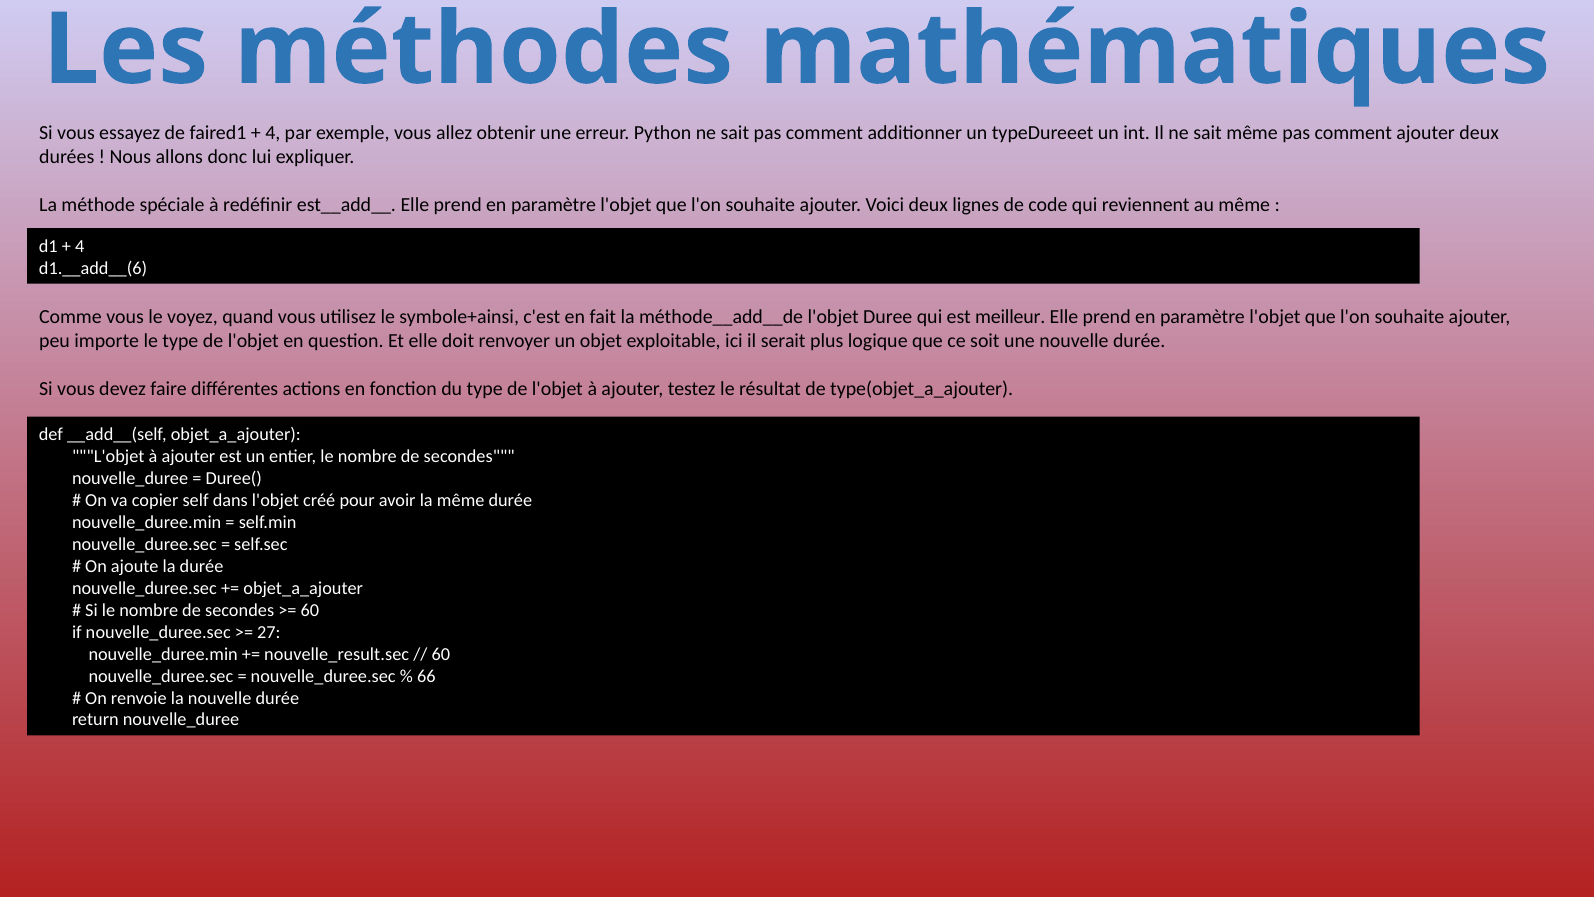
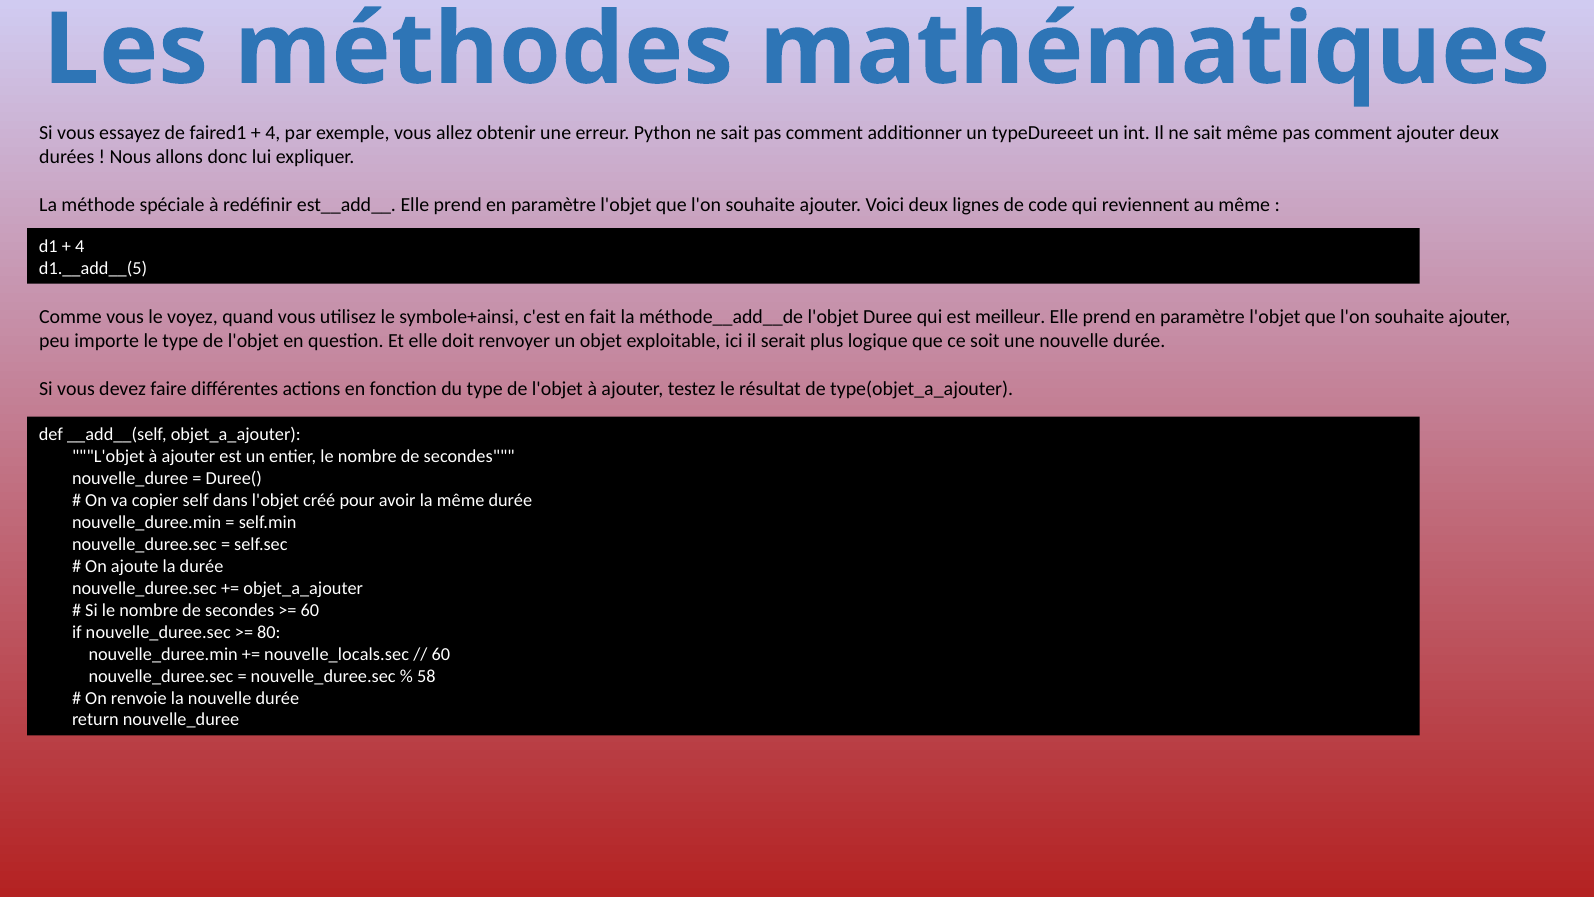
d1.__add__(6: d1.__add__(6 -> d1.__add__(5 (93, 268)
27: 27 -> 80 (269, 632)
nouvelle_result.sec: nouvelle_result.sec -> nouvelle_locals.sec (337, 654)
66: 66 -> 58 (426, 676)
